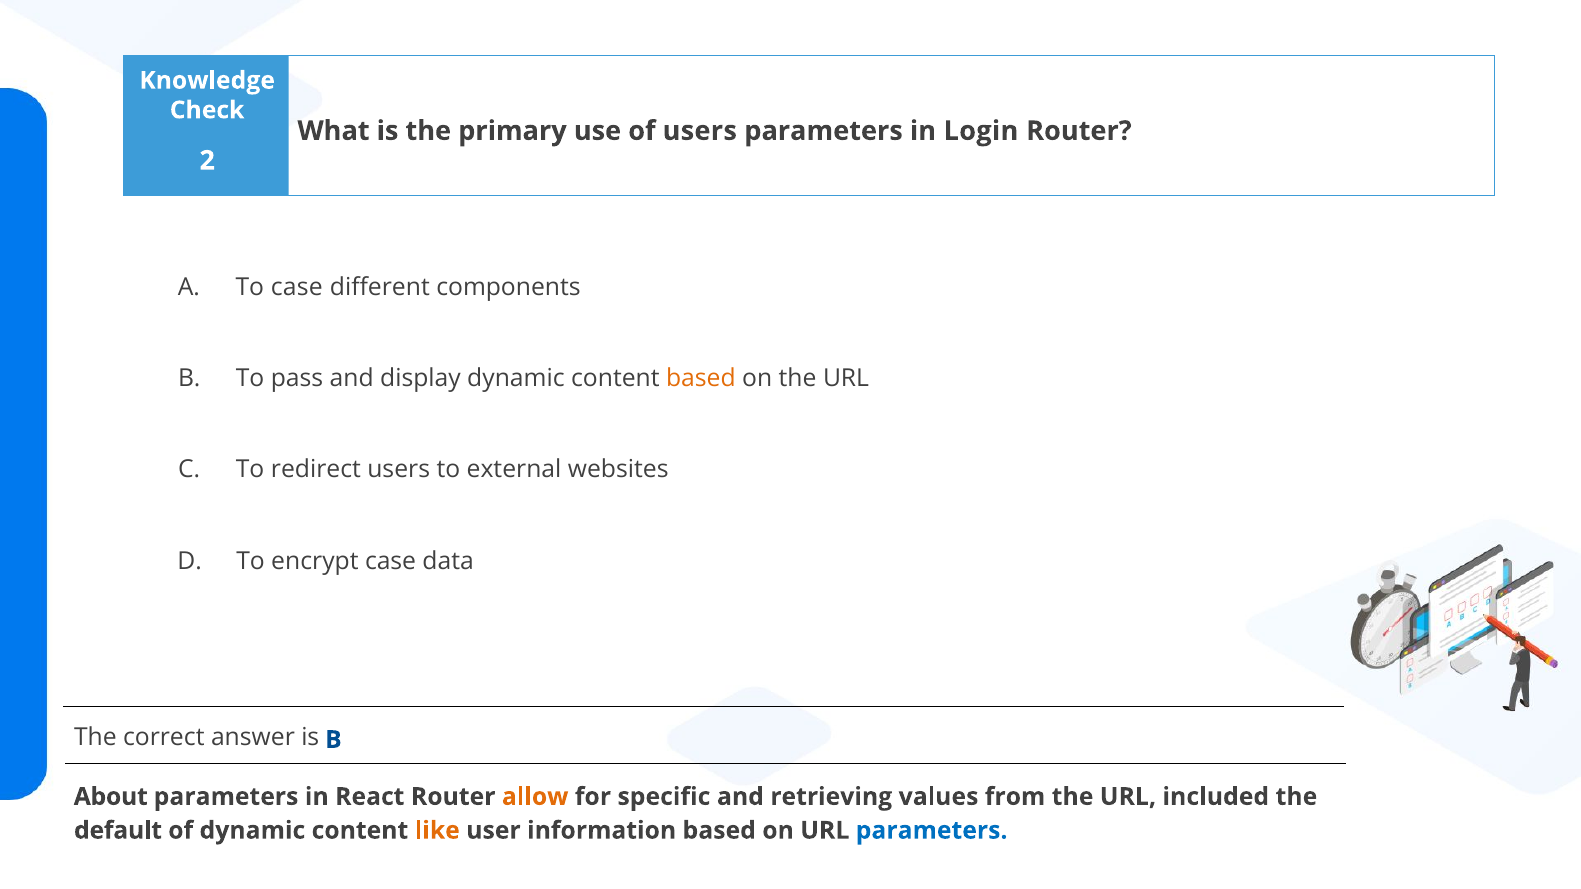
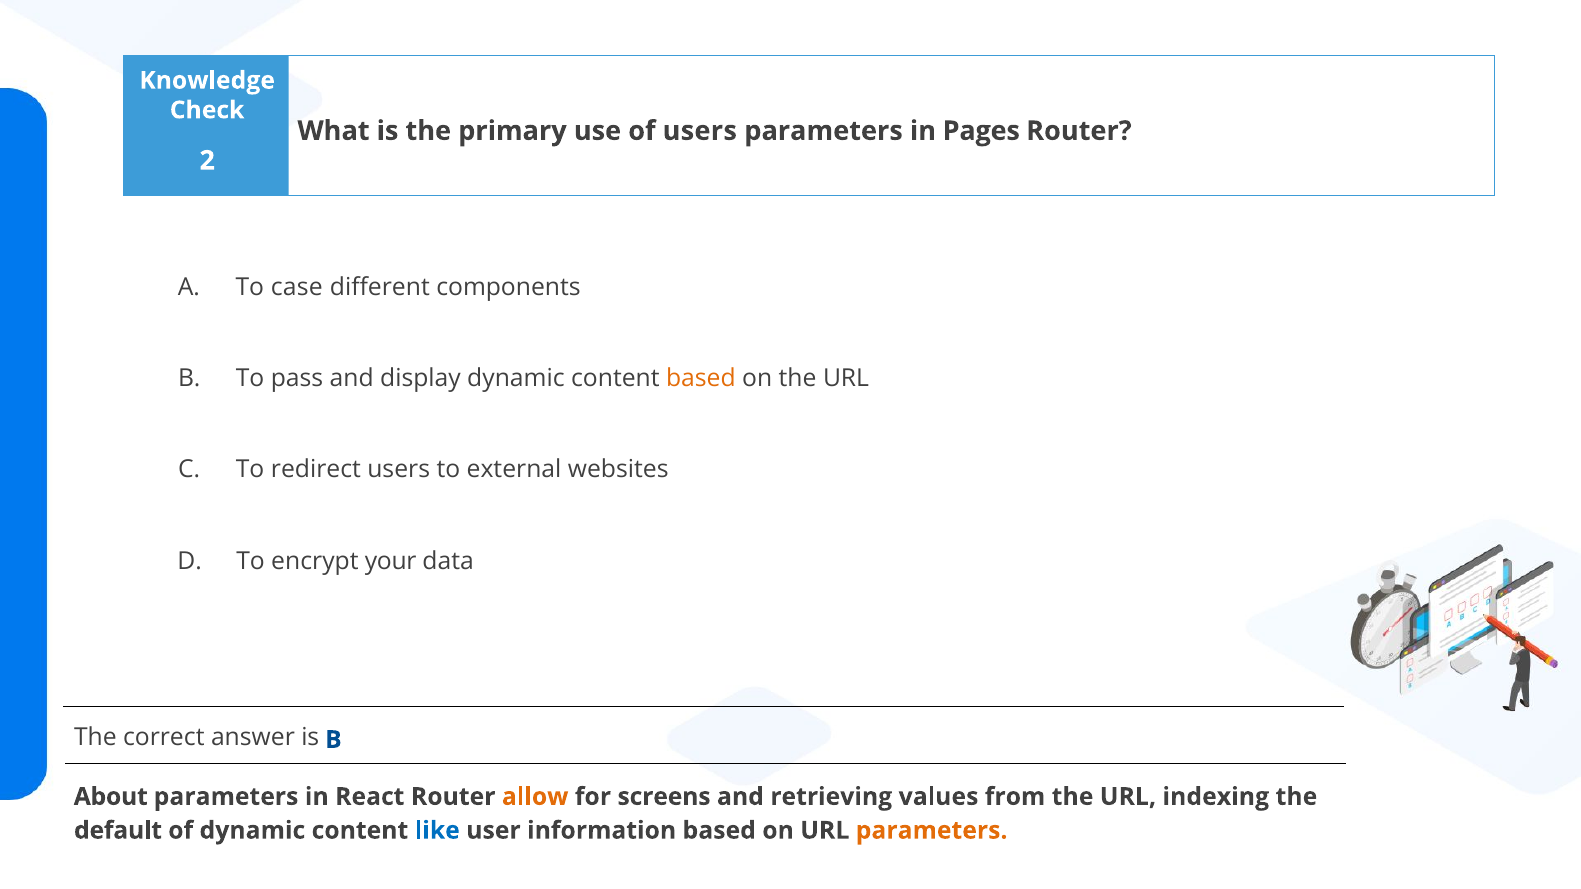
Login: Login -> Pages (981, 131)
encrypt case: case -> your (391, 561)
specific: specific -> screens (664, 797)
included: included -> indexing (1216, 797)
like colour: orange -> blue (437, 831)
parameters colour: blue -> orange (932, 831)
